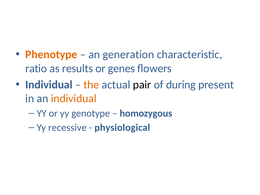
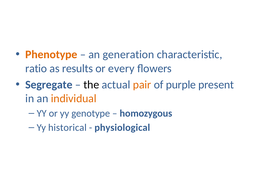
genes: genes -> every (121, 68)
Individual: Individual -> Segregate (49, 85)
the colour: orange -> black (91, 85)
pair colour: black -> orange (142, 85)
during: during -> purple (181, 85)
recessive: recessive -> historical (67, 128)
